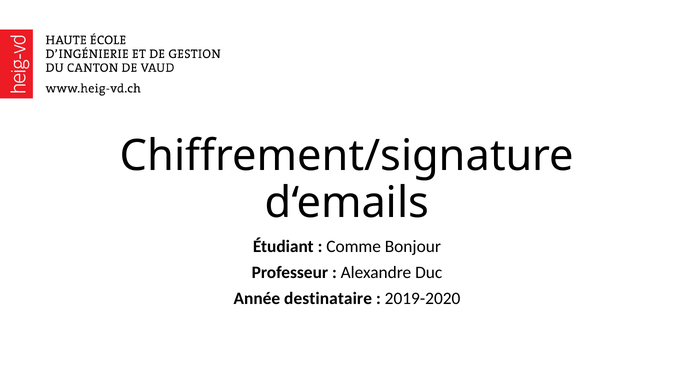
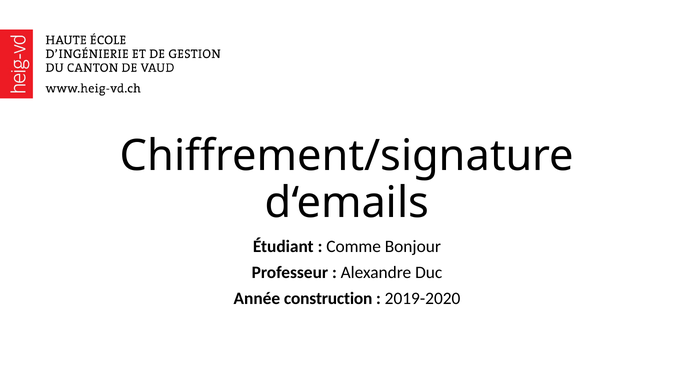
destinataire: destinataire -> construction (328, 298)
